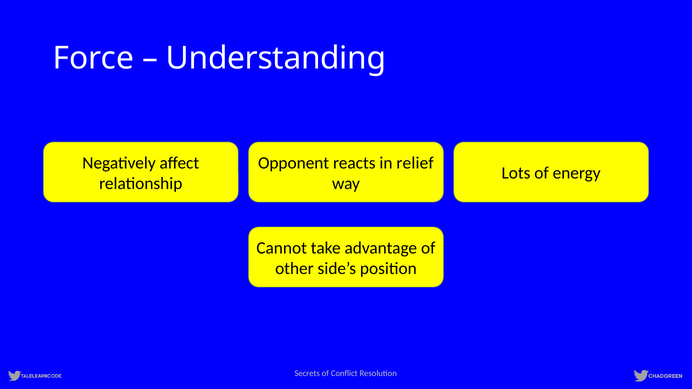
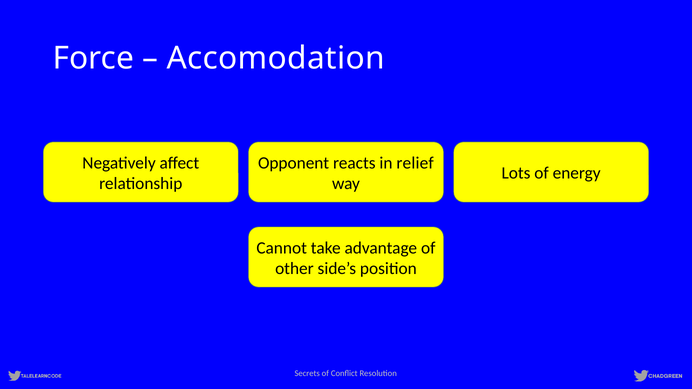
Understanding: Understanding -> Accomodation (276, 58)
